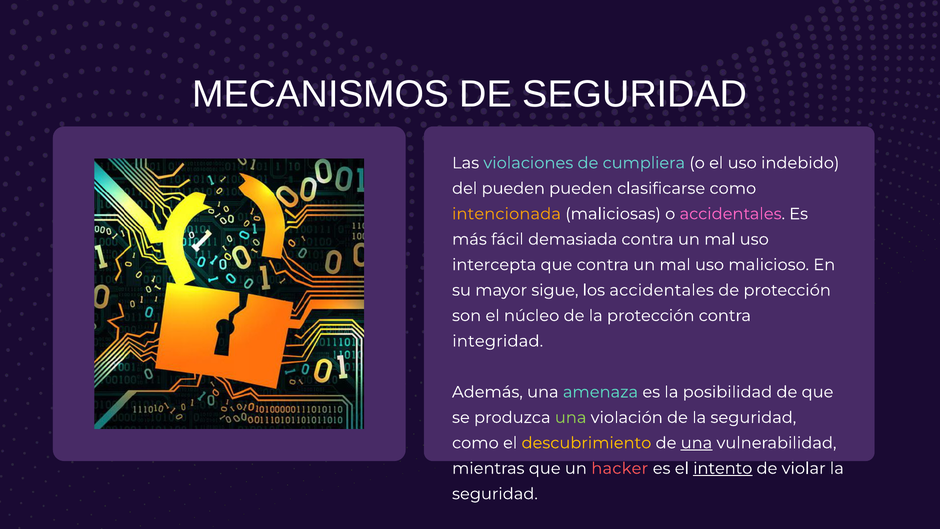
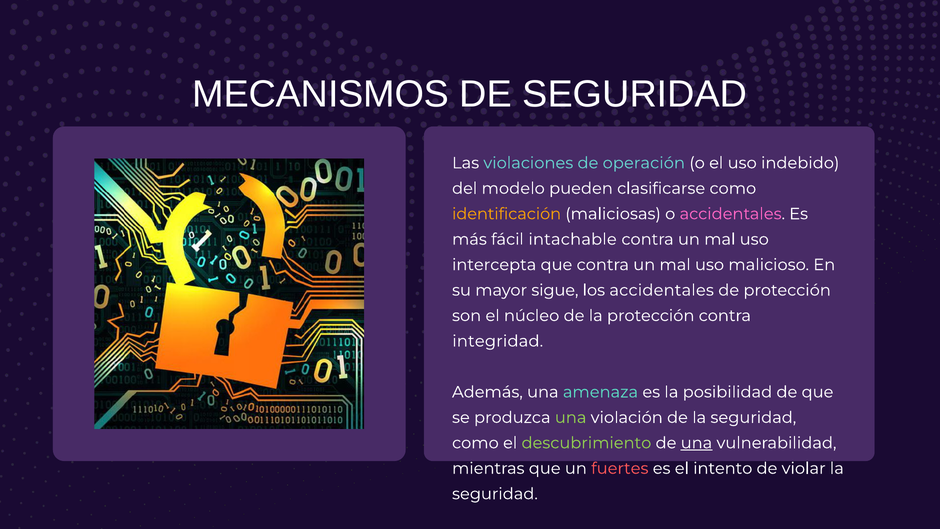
cumpliera: cumpliera -> operación (644, 163)
del pueden: pueden -> modelo (513, 188)
intencionada: intencionada -> identificación (507, 214)
demasiada: demasiada -> intachable (573, 239)
descubrimiento colour: yellow -> light green (586, 443)
hacker: hacker -> fuertes (620, 468)
intento underline: present -> none (723, 468)
